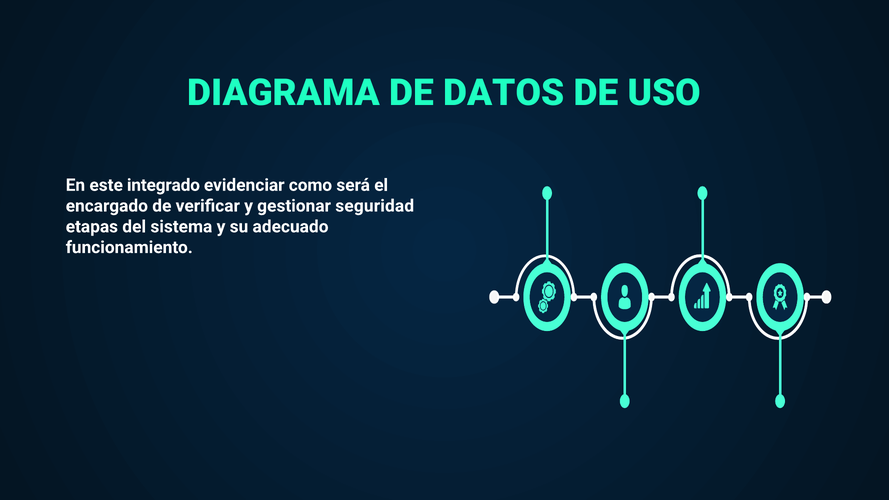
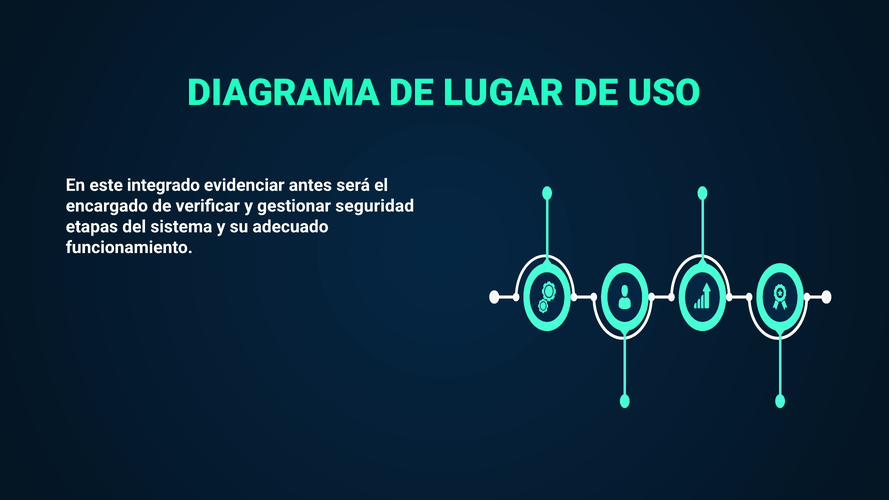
DATOS: DATOS -> LUGAR (504, 93)
como: como -> antes (310, 185)
